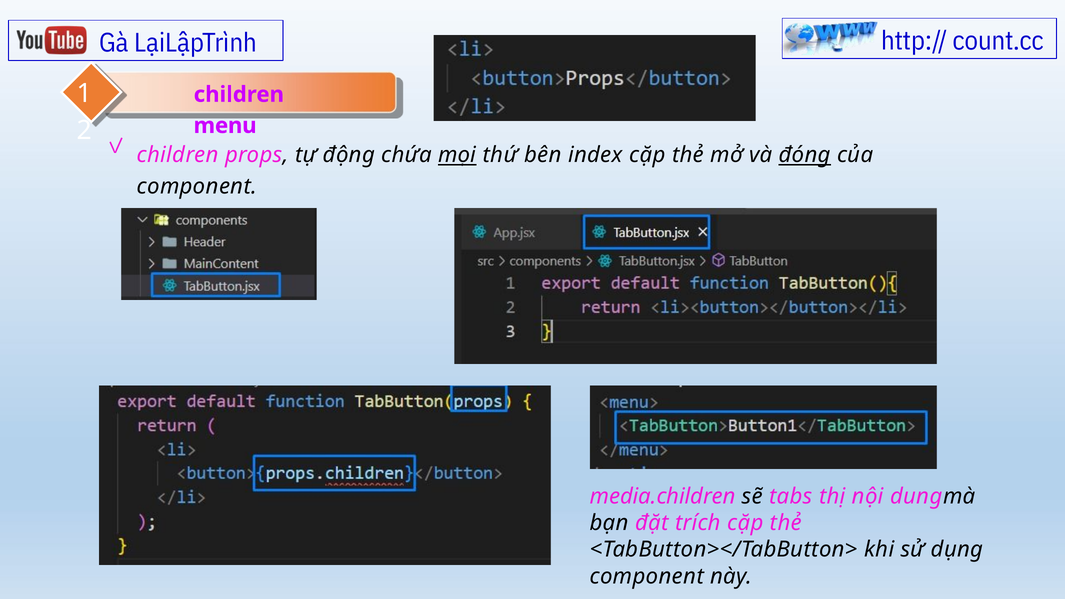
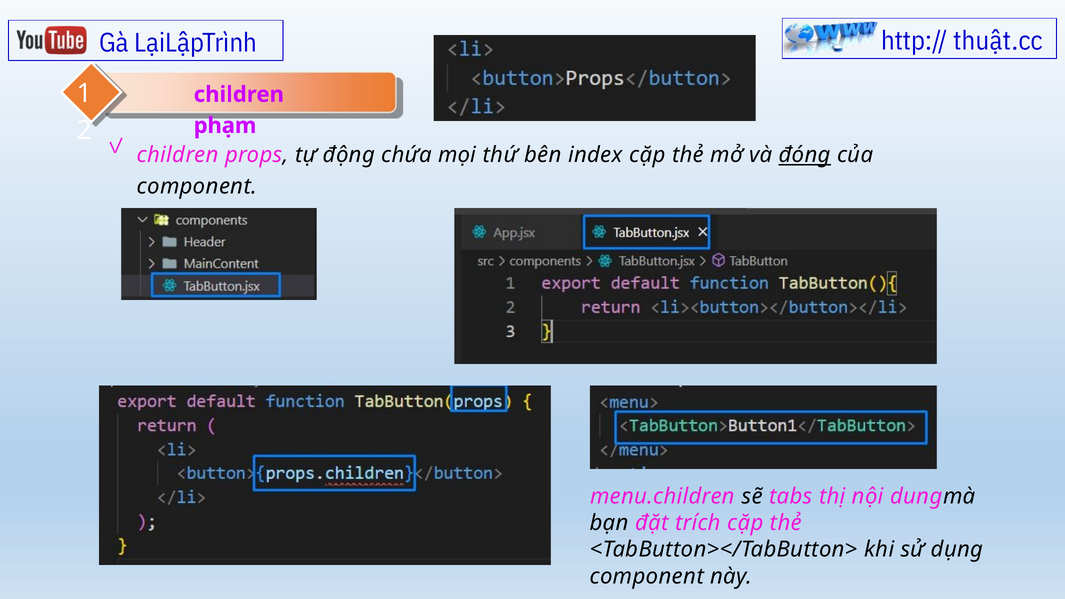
count.cc: count.cc -> thuật.cc (998, 41)
menu: menu -> phạm (225, 126)
mọi underline: present -> none (457, 155)
media.children: media.children -> menu.children (663, 496)
